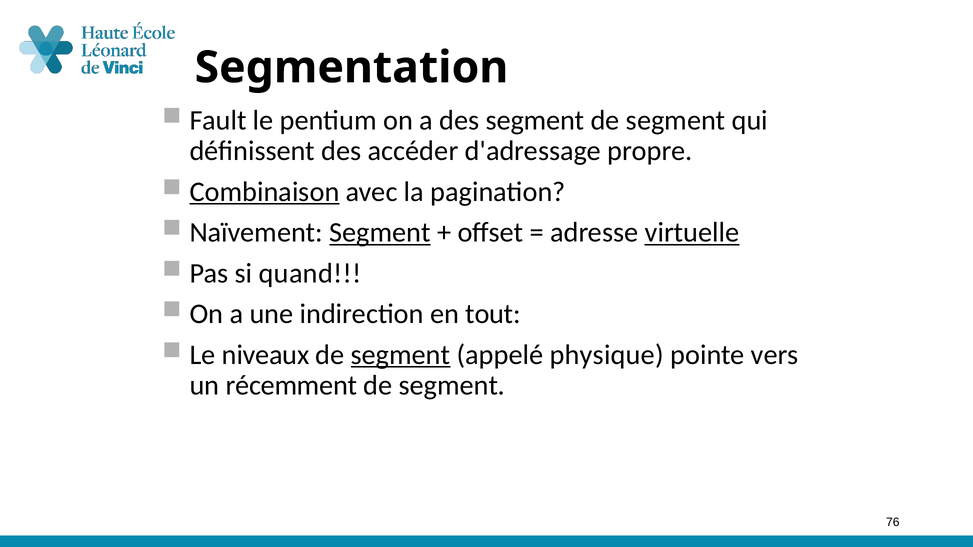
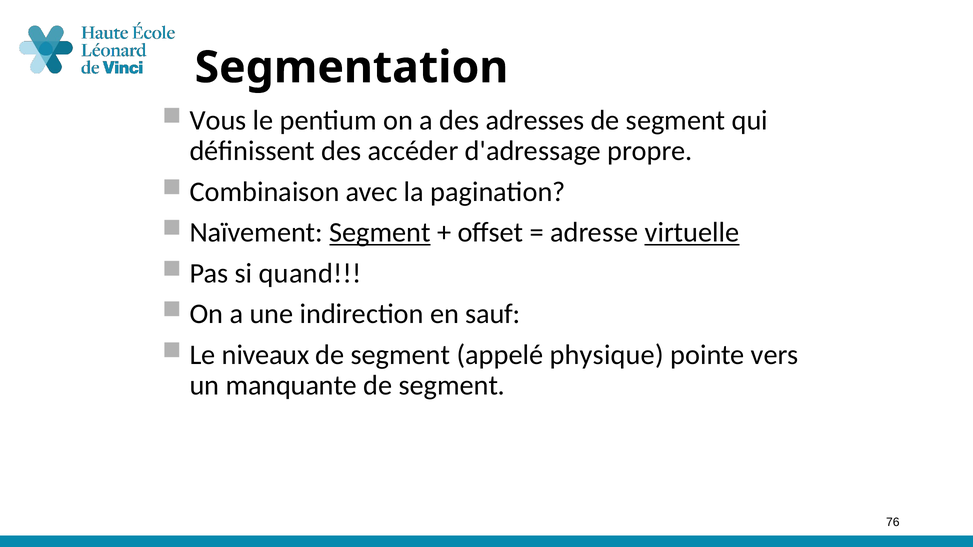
Fault: Fault -> Vous (218, 120)
des segment: segment -> adresses (535, 120)
Combinaison underline: present -> none (264, 192)
tout: tout -> sauf (493, 314)
segment underline: present -> none (401, 355)
récemment: récemment -> manquante (291, 385)
